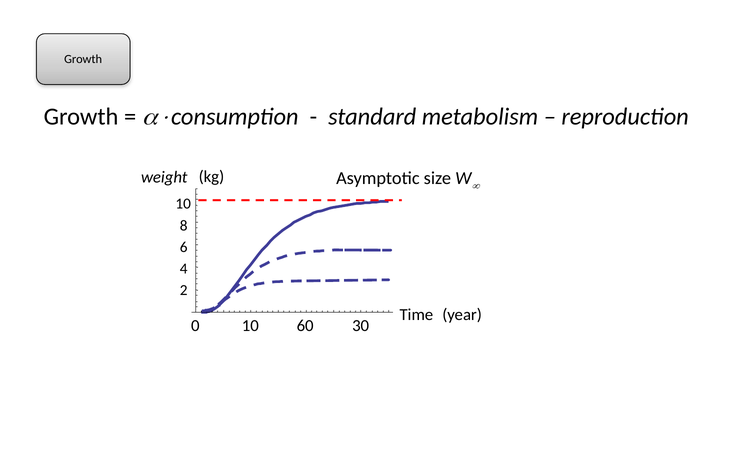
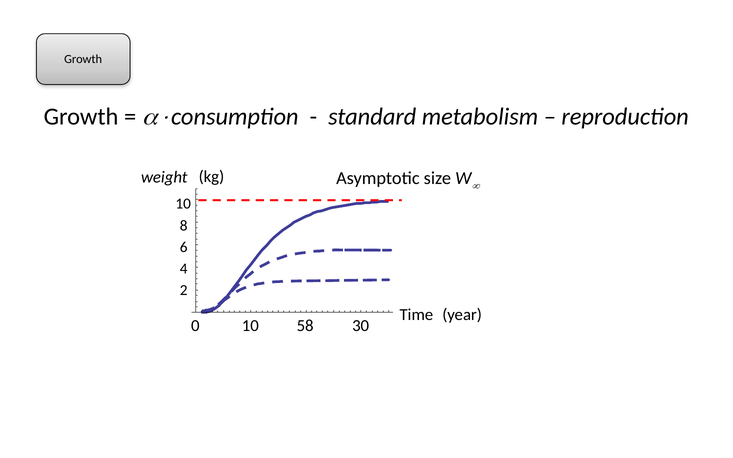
60: 60 -> 58 (305, 326)
